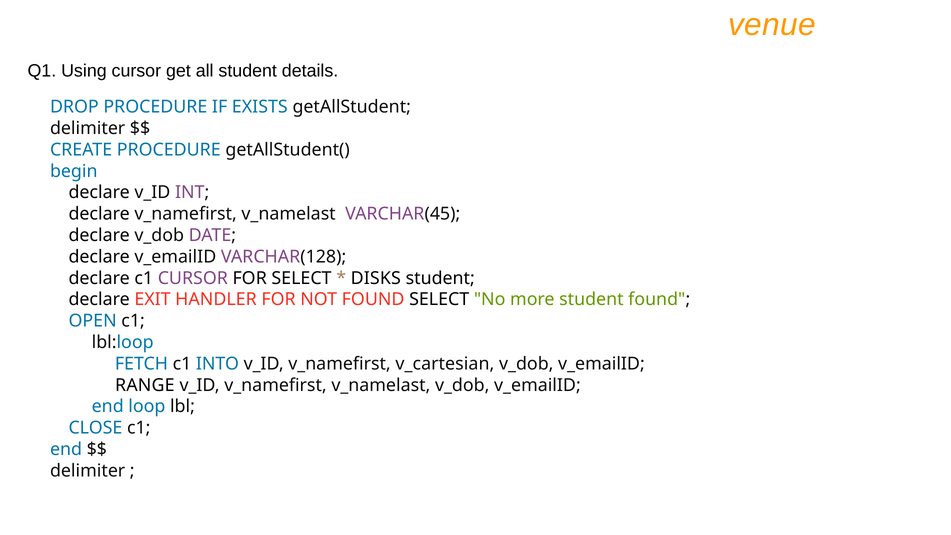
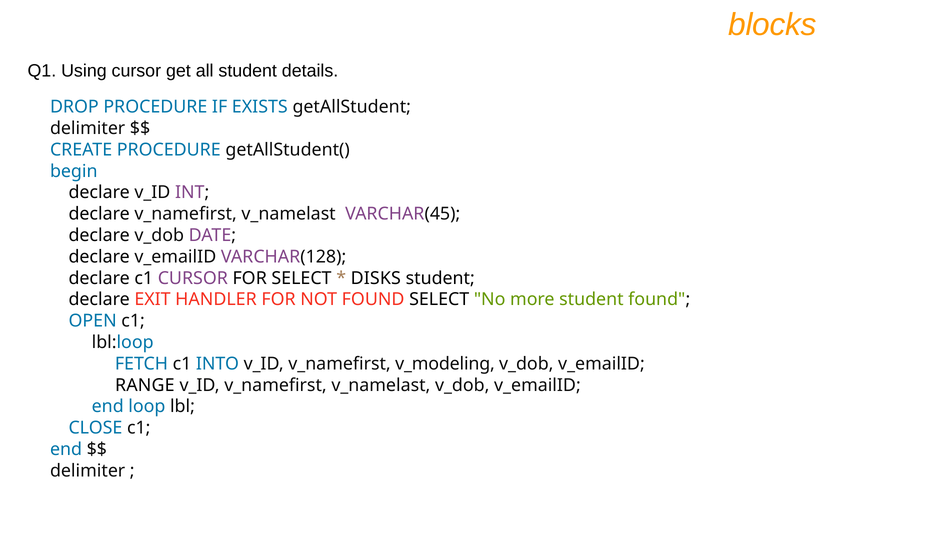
venue: venue -> blocks (772, 25)
v_cartesian: v_cartesian -> v_modeling (445, 364)
